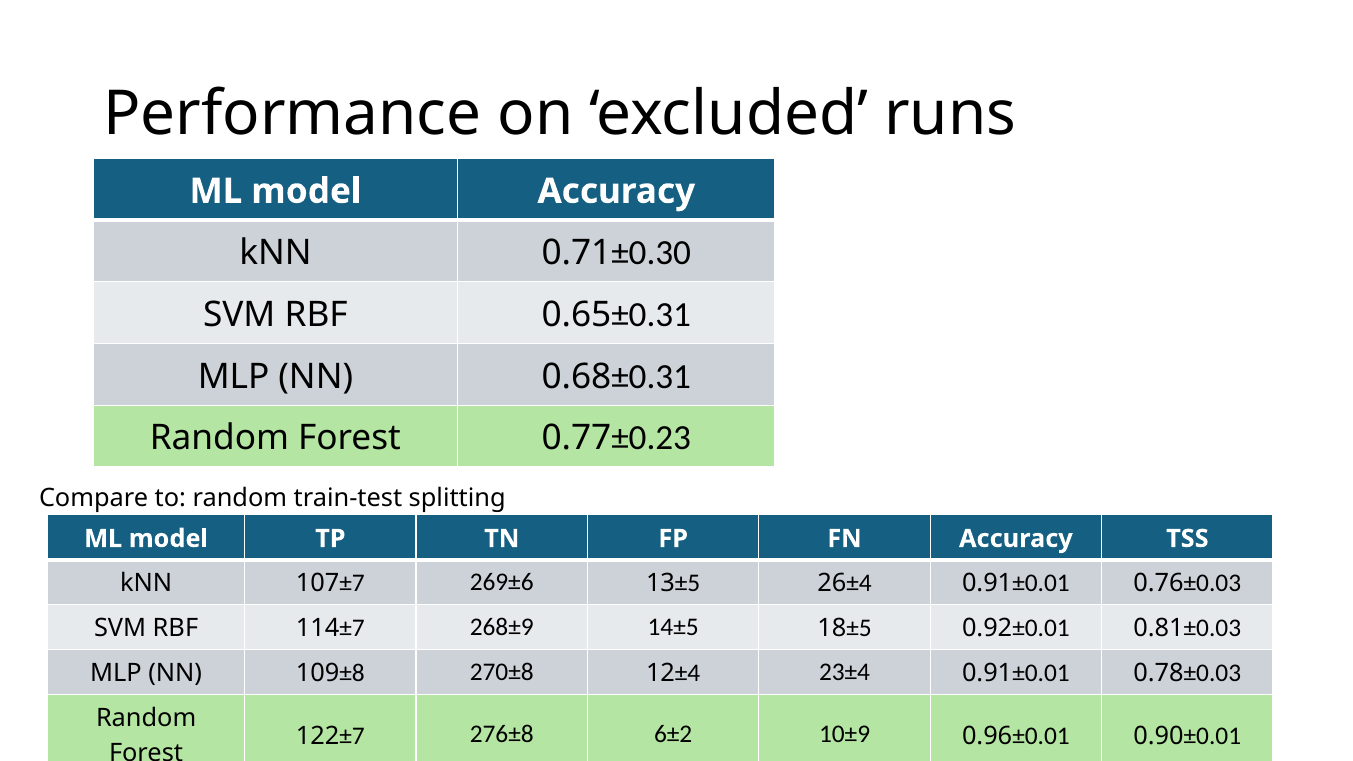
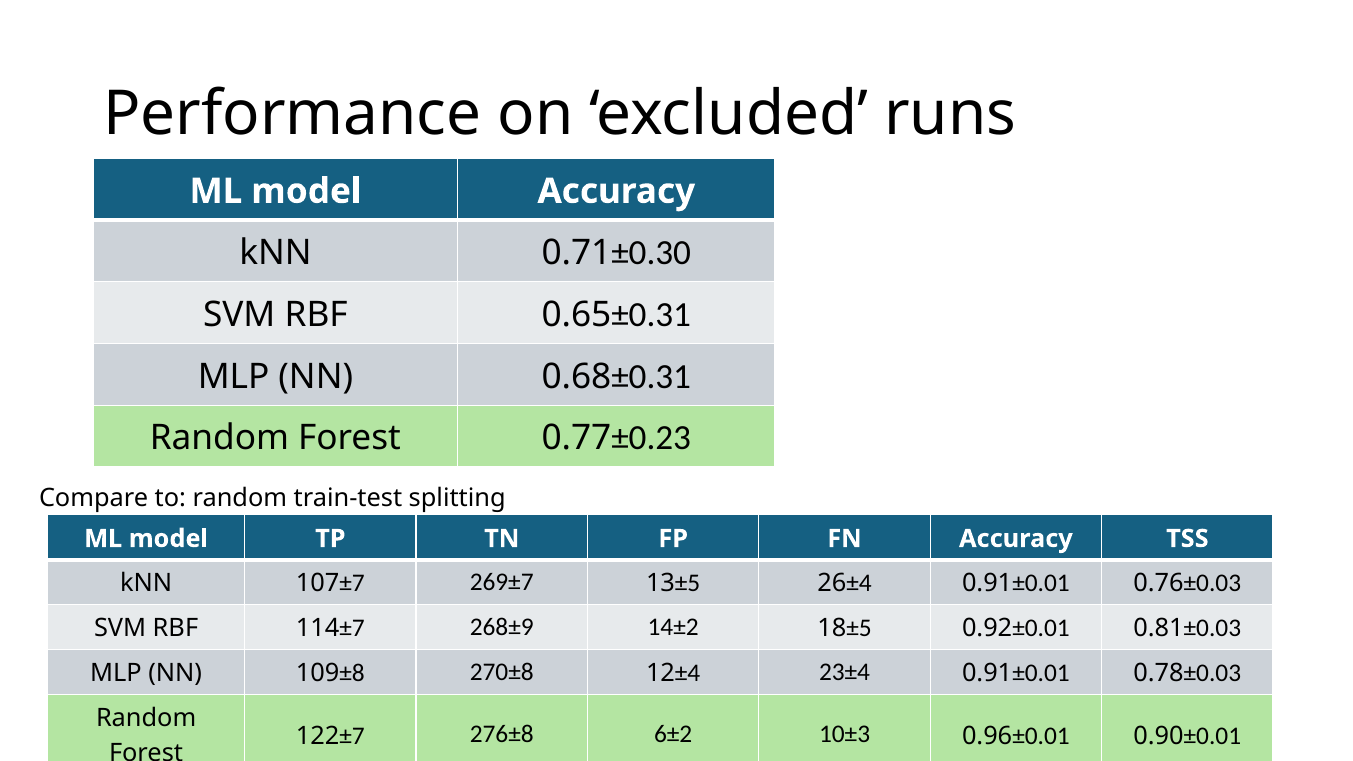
269±6: 269±6 -> 269±7 (502, 583)
14±5: 14±5 -> 14±2 (673, 628)
10±9: 10±9 -> 10±3 (845, 735)
